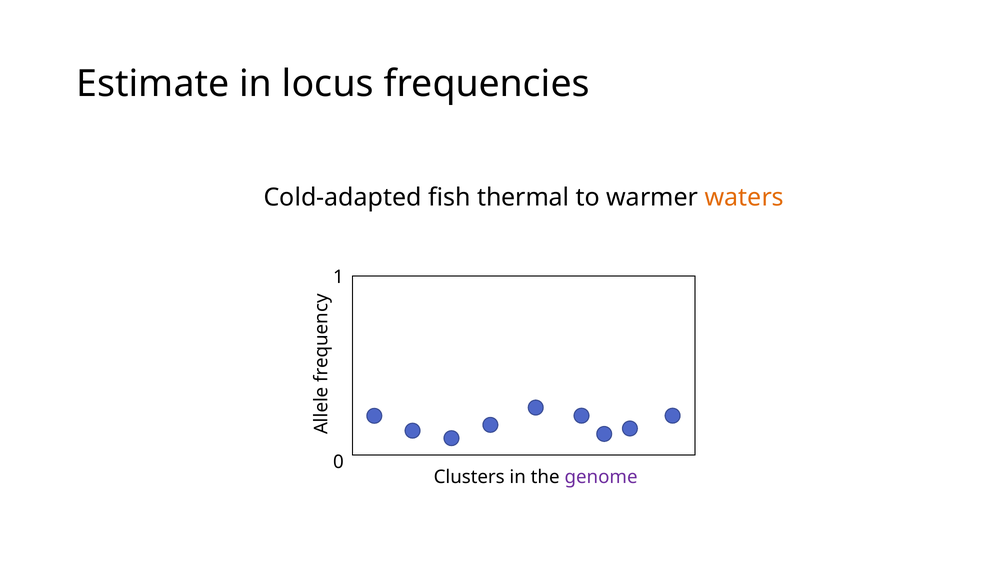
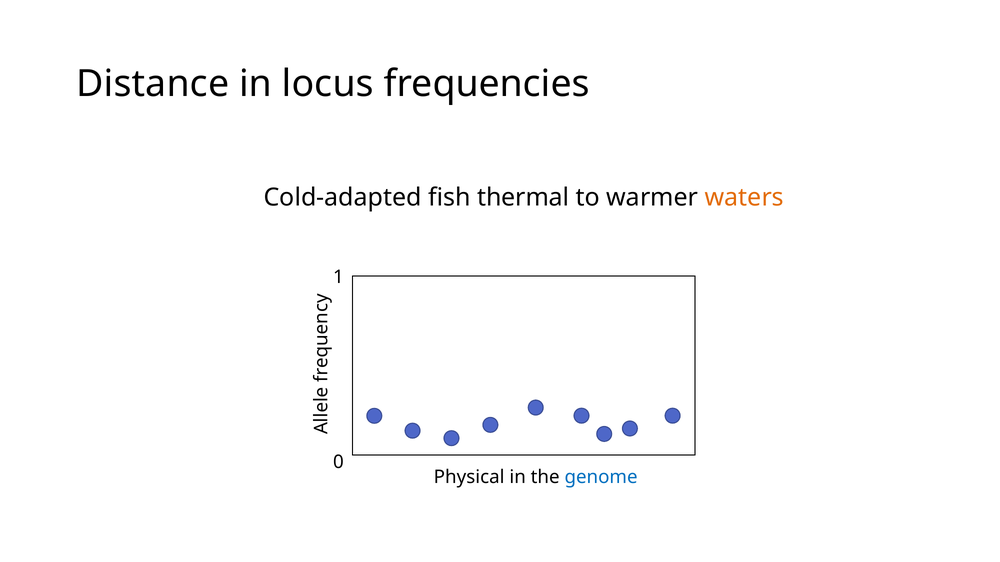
Estimate: Estimate -> Distance (153, 84)
Clusters: Clusters -> Physical (469, 477)
genome colour: purple -> blue (601, 477)
